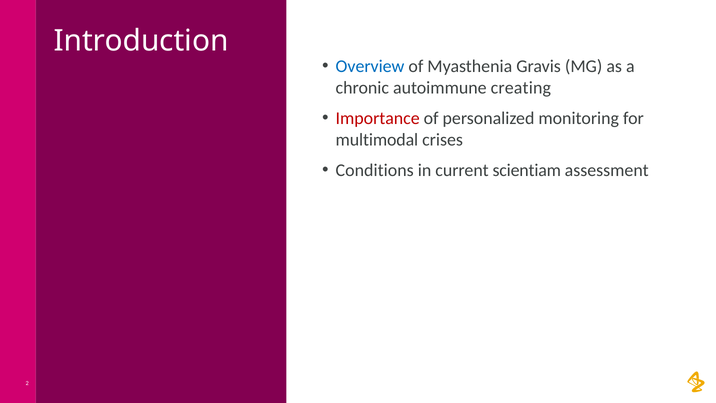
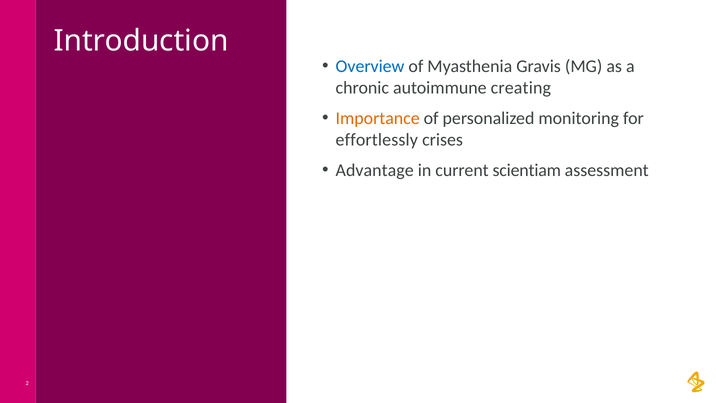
Importance colour: red -> orange (378, 118)
multimodal: multimodal -> effortlessly (377, 140)
Conditions: Conditions -> Advantage (375, 170)
